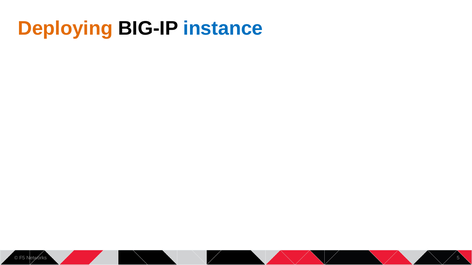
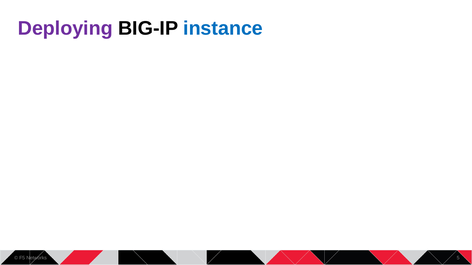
Deploying colour: orange -> purple (65, 28)
